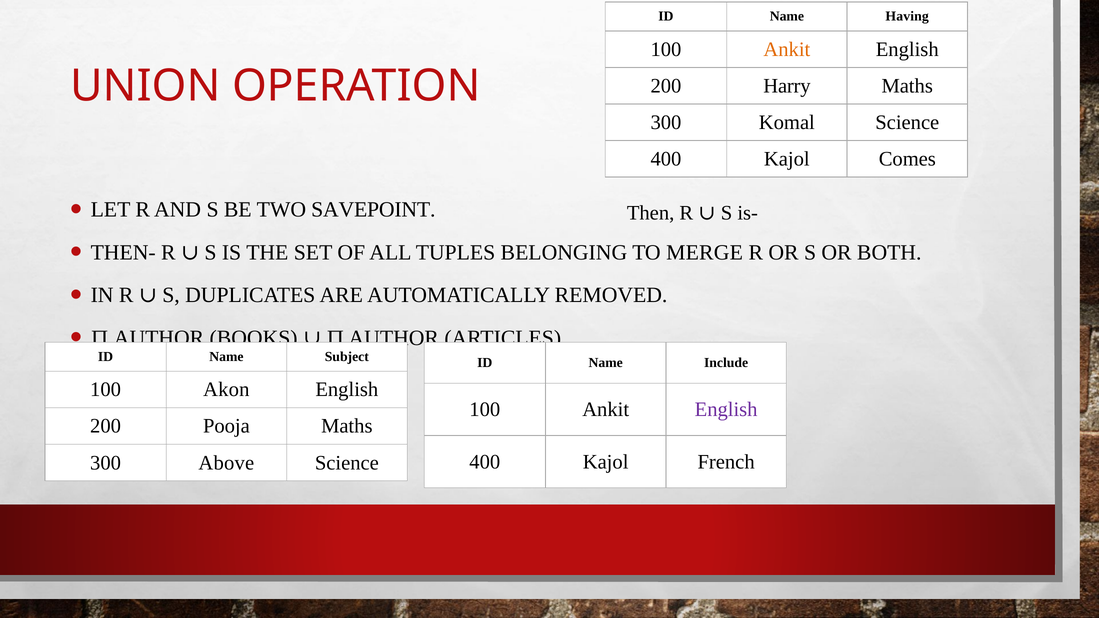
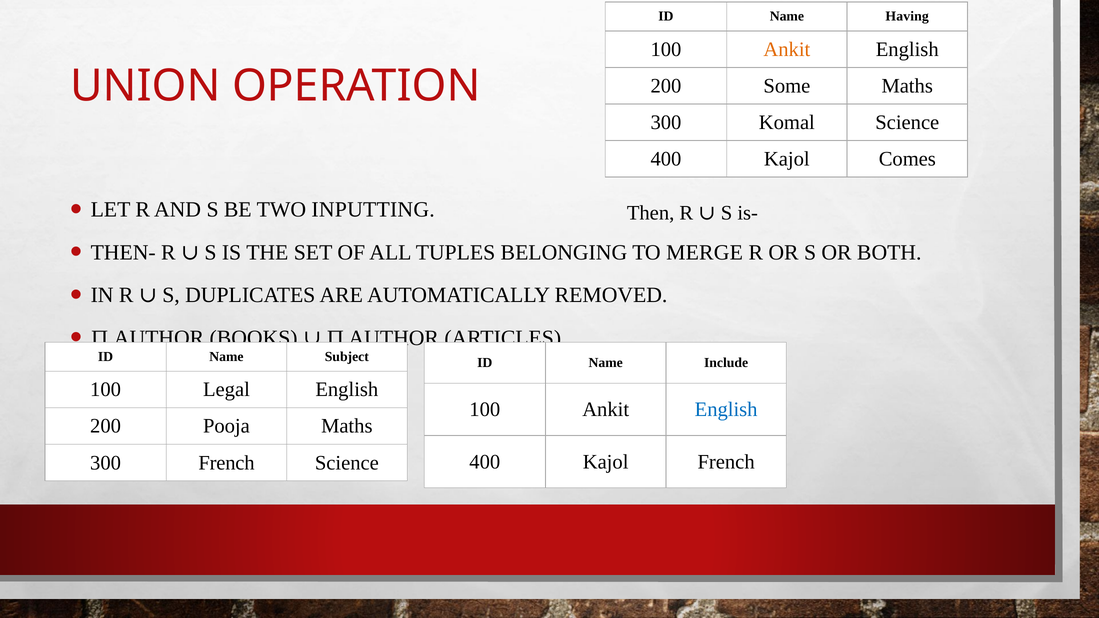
Harry: Harry -> Some (787, 86)
SAVEPOINT: SAVEPOINT -> INPUTTING (373, 210)
Akon: Akon -> Legal (226, 390)
English colour: purple -> blue (726, 410)
300 Above: Above -> French (227, 463)
